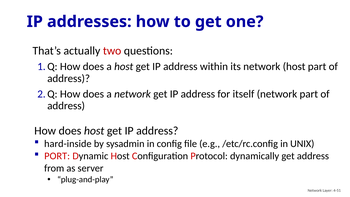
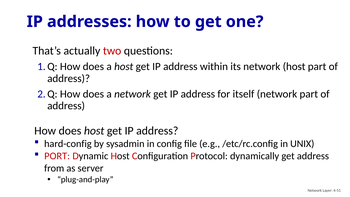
hard-inside: hard-inside -> hard-config (68, 144)
